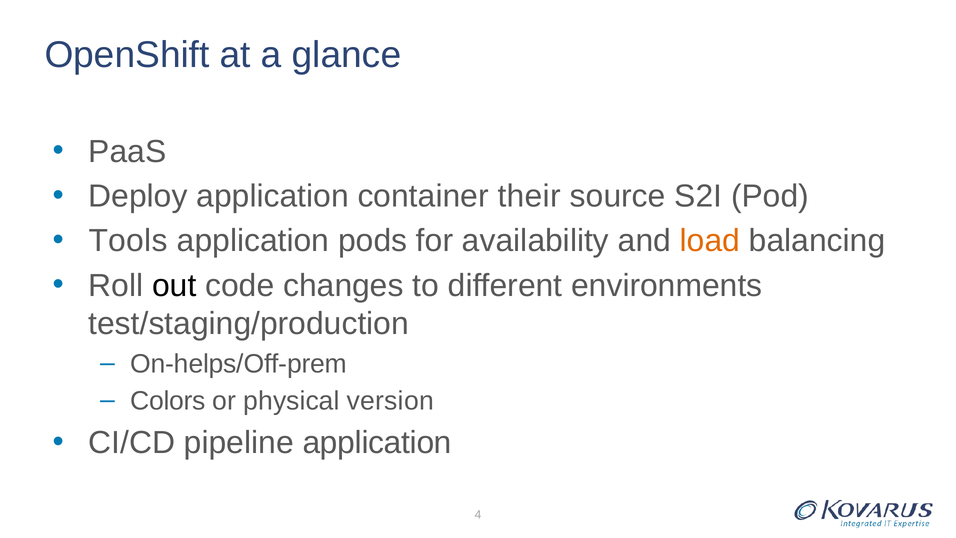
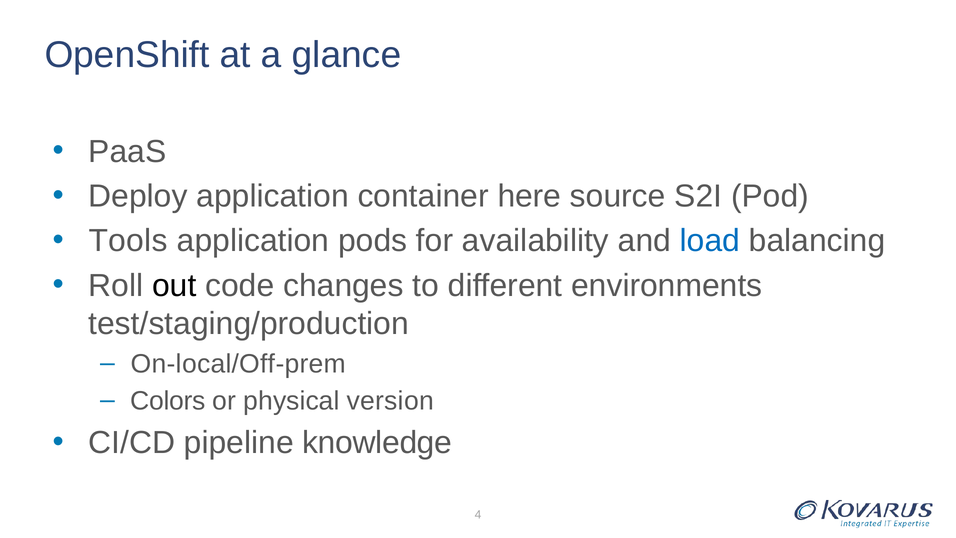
their: their -> here (529, 196)
load colour: orange -> blue (710, 241)
On-helps/Off-prem: On-helps/Off-prem -> On-local/Off-prem (238, 364)
pipeline application: application -> knowledge (377, 443)
